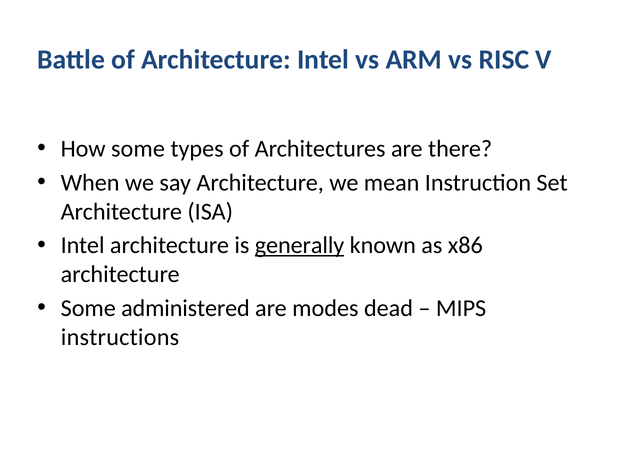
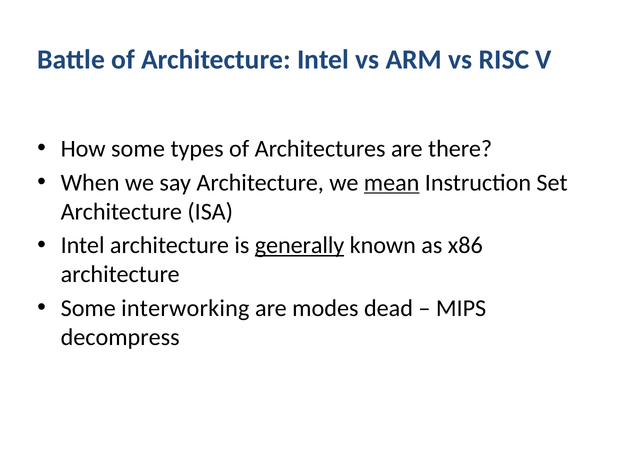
mean underline: none -> present (392, 183)
administered: administered -> interworking (185, 309)
instructions: instructions -> decompress (120, 338)
